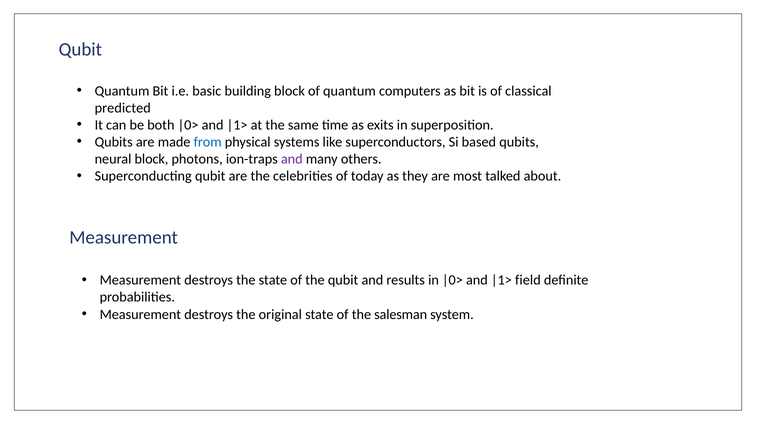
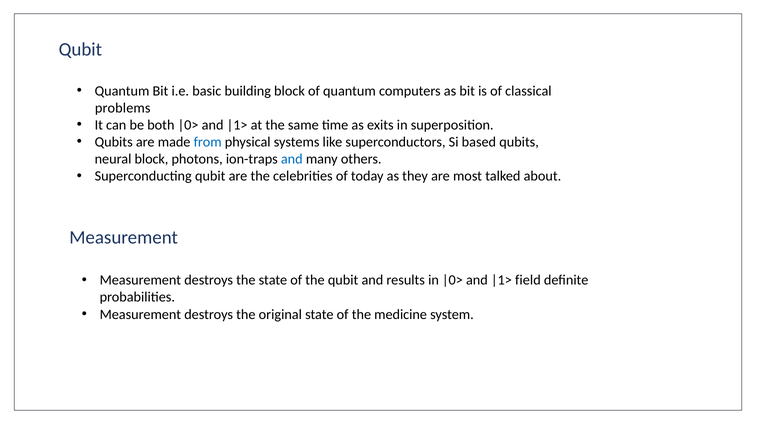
predicted: predicted -> problems (123, 108)
and colour: purple -> blue (292, 159)
salesman: salesman -> medicine (401, 314)
